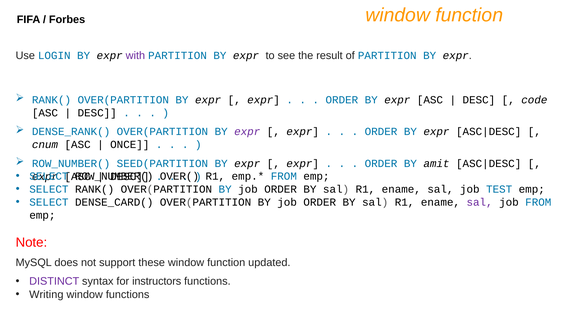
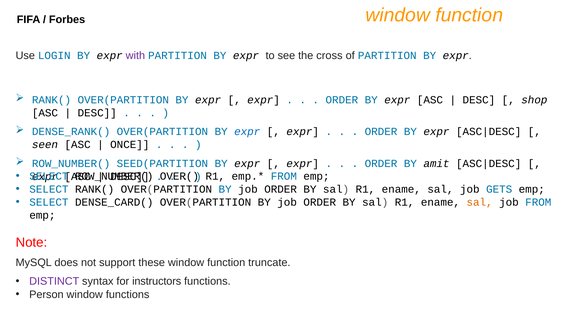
result: result -> cross (329, 56)
code: code -> shop (534, 100)
expr colour: purple -> blue (247, 132)
cnum: cnum -> seen (45, 145)
TEST: TEST -> GETS (499, 189)
sal colour: purple -> orange (480, 202)
updated: updated -> truncate (269, 263)
Writing: Writing -> Person (46, 295)
